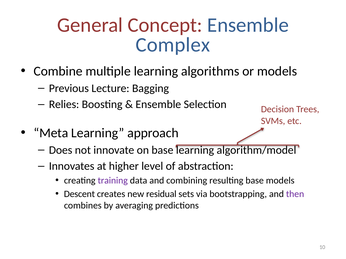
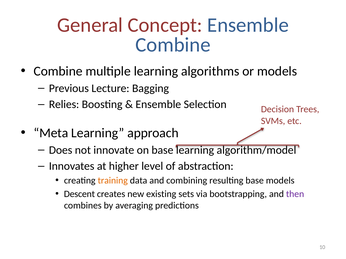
Complex: Complex -> Combine (173, 45)
training colour: purple -> orange (113, 181)
residual: residual -> existing (161, 194)
